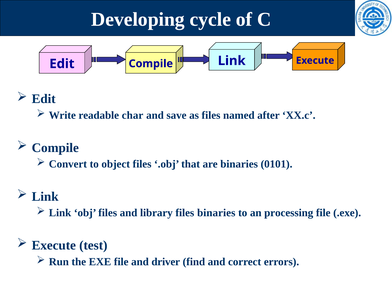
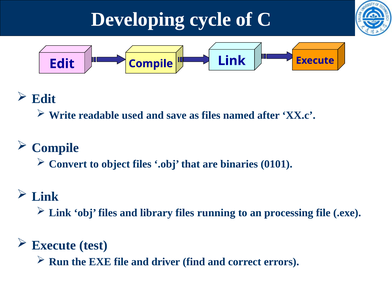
char: char -> used (133, 115)
files binaries: binaries -> running (216, 213)
